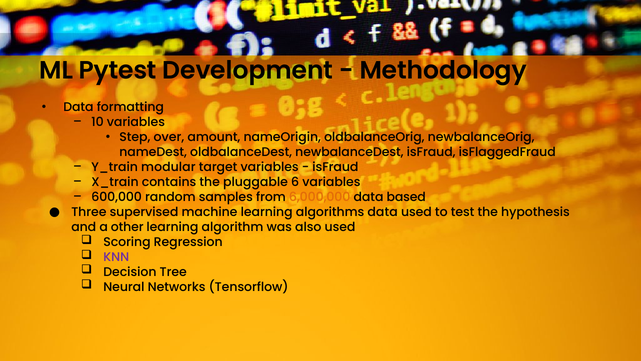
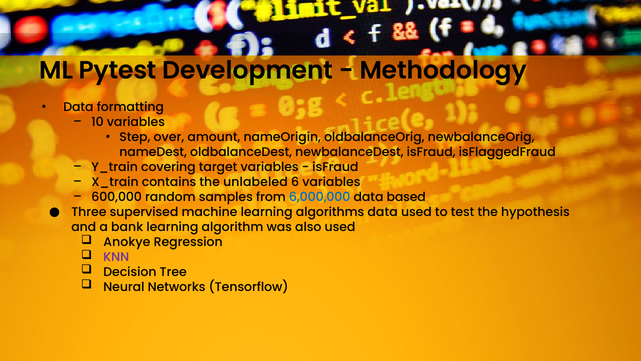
modular: modular -> covering (168, 167)
pluggable: pluggable -> unlabeled (255, 182)
6,000,000 colour: orange -> blue (320, 197)
other: other -> bank (127, 227)
Scoring: Scoring -> Anokye (127, 242)
